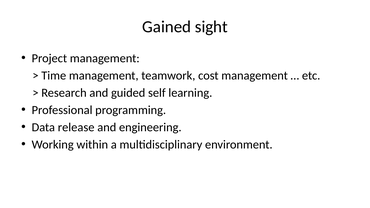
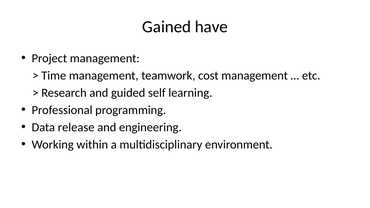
sight: sight -> have (211, 27)
